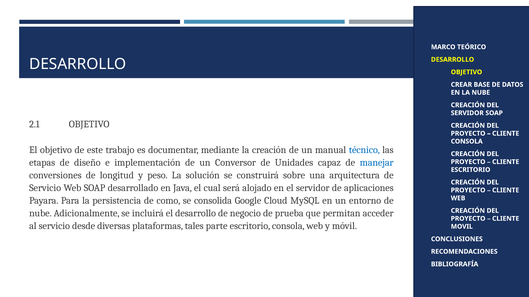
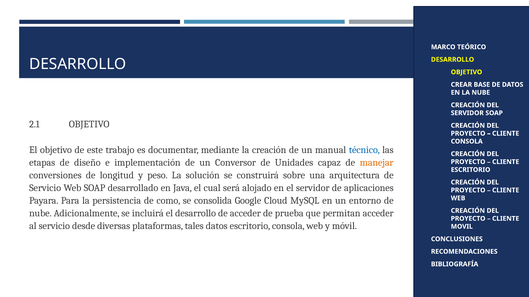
manejar colour: blue -> orange (377, 163)
de negocio: negocio -> acceder (245, 214)
tales parte: parte -> datos (217, 226)
